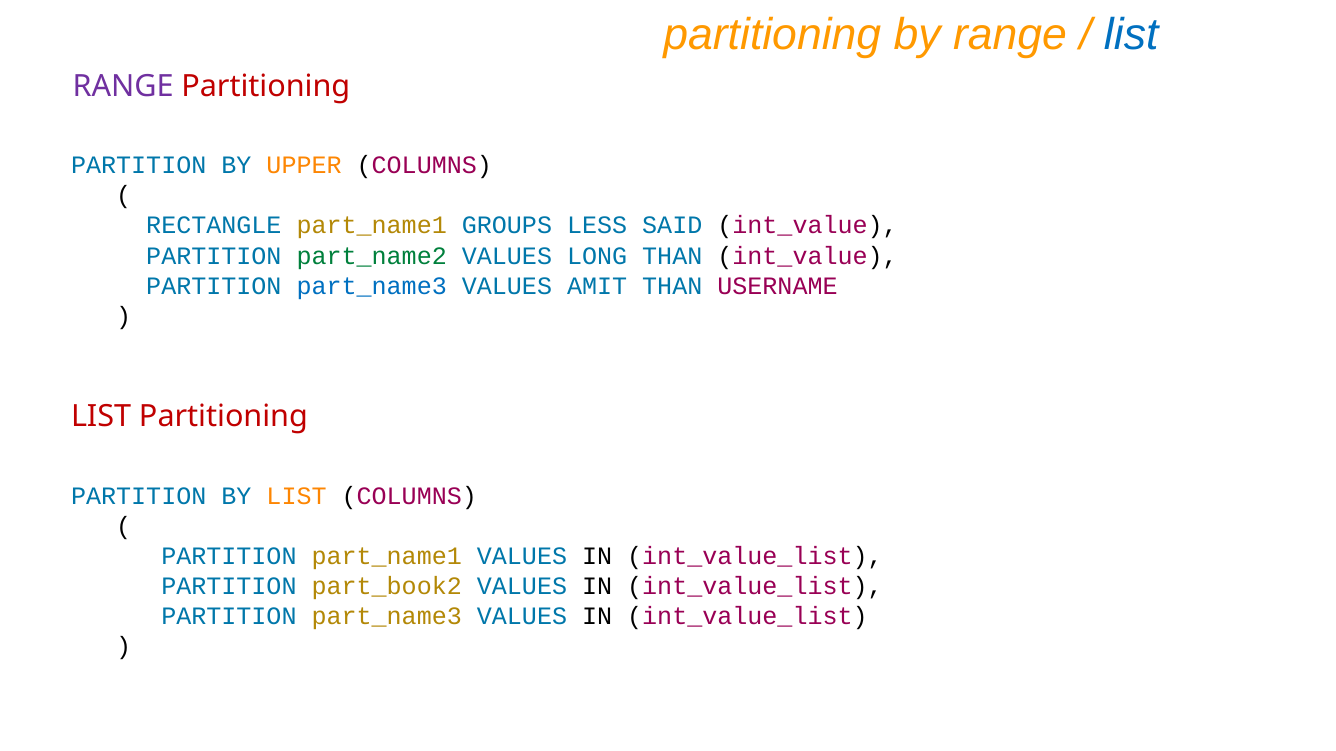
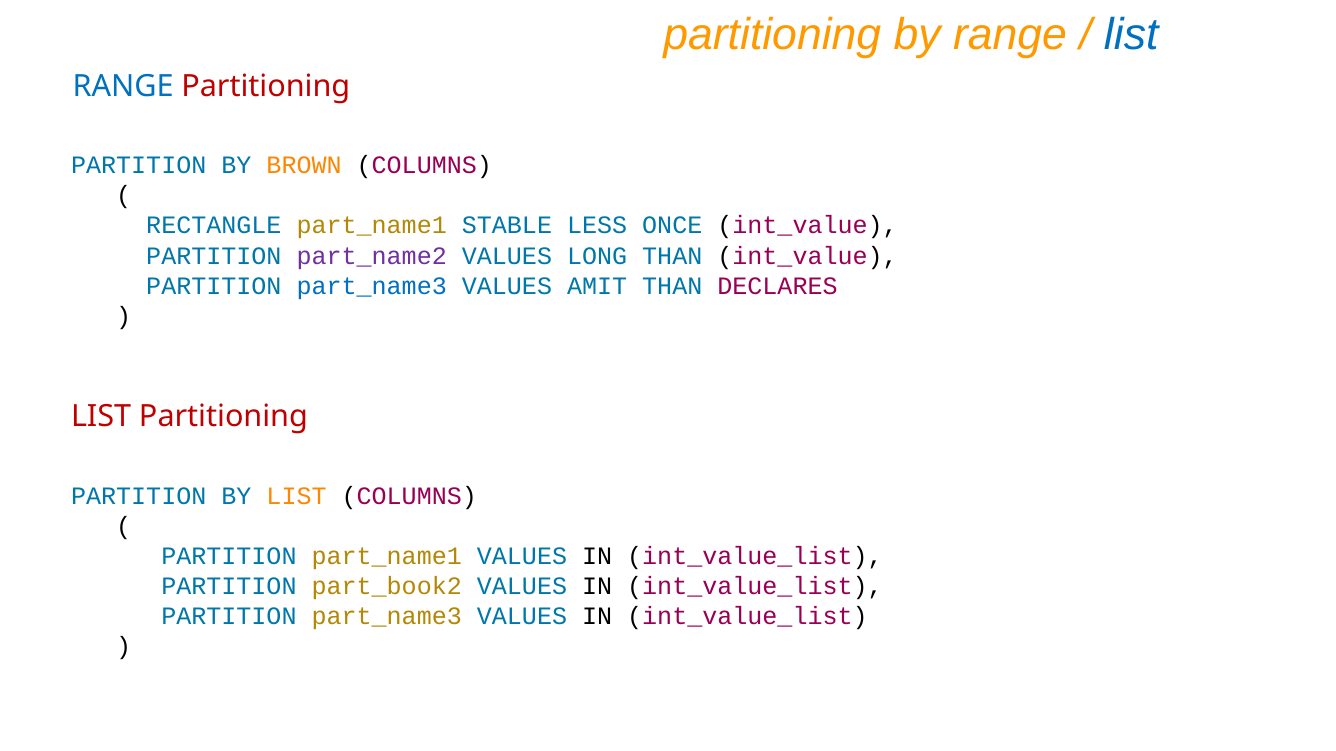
RANGE colour: purple -> blue (123, 86)
UPPER: UPPER -> BROWN (304, 166)
GROUPS: GROUPS -> STABLE (507, 226)
SAID: SAID -> ONCE (672, 226)
part_name2 colour: green -> purple (372, 256)
USERNAME: USERNAME -> DECLARES (777, 286)
